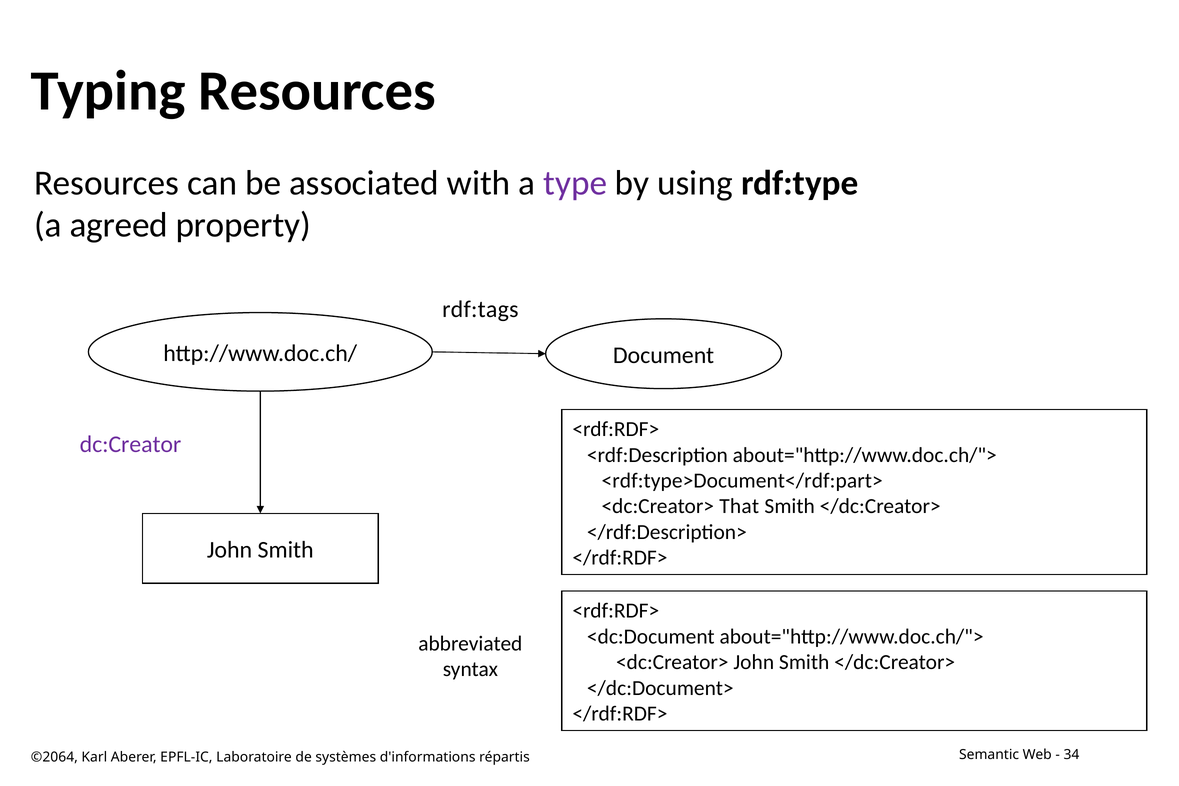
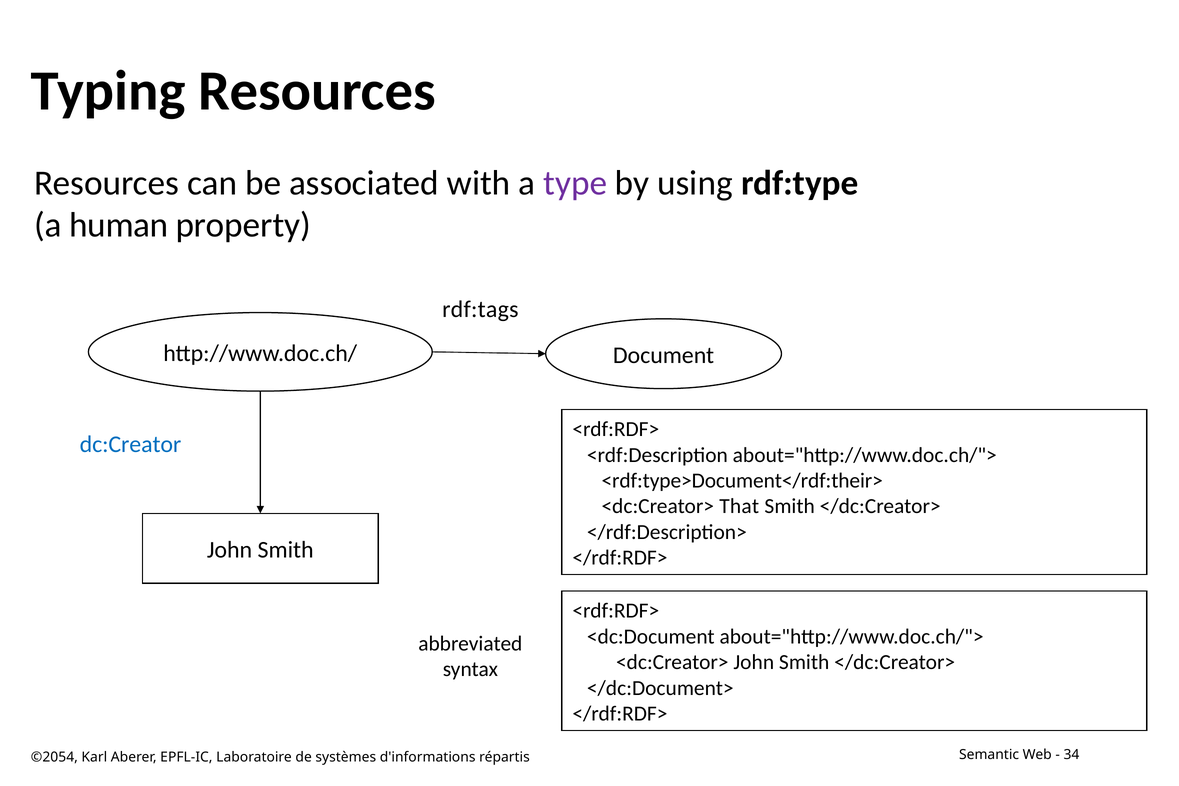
agreed: agreed -> human (119, 225)
dc:Creator colour: purple -> blue (130, 444)
<rdf:type>Document</rdf:part>: <rdf:type>Document</rdf:part> -> <rdf:type>Document</rdf:their> (742, 481)
©2064: ©2064 -> ©2054 (54, 757)
